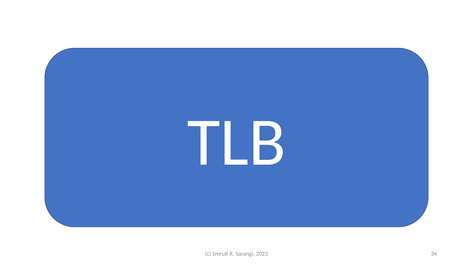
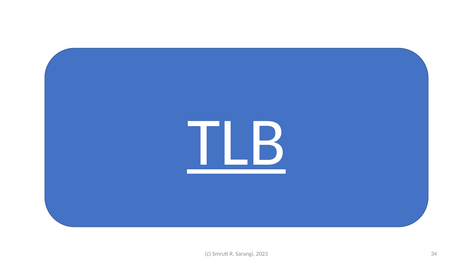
TLB underline: none -> present (236, 142)
